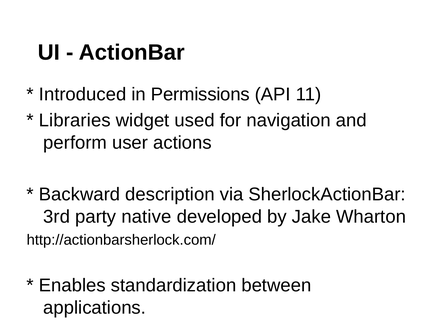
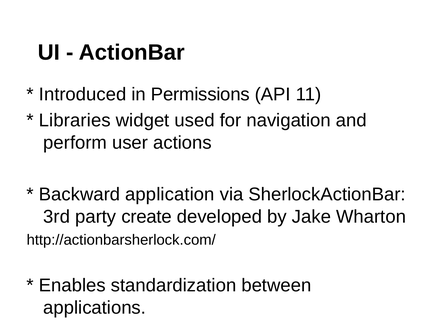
description: description -> application (170, 194)
native: native -> create (147, 217)
